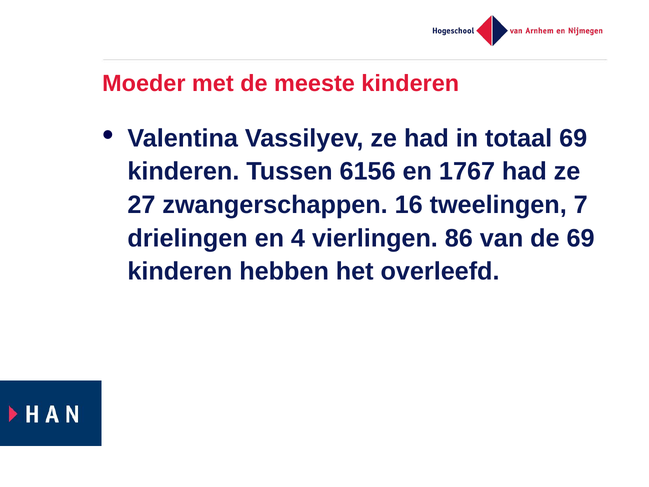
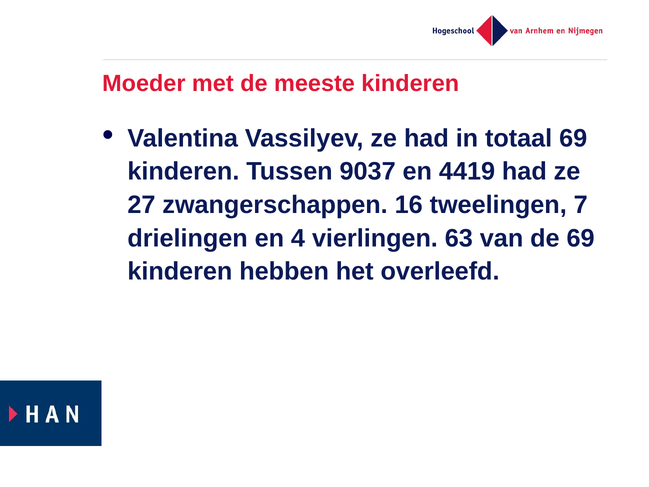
6156: 6156 -> 9037 (368, 171)
1767: 1767 -> 4419 (467, 171)
86: 86 -> 63 (459, 238)
